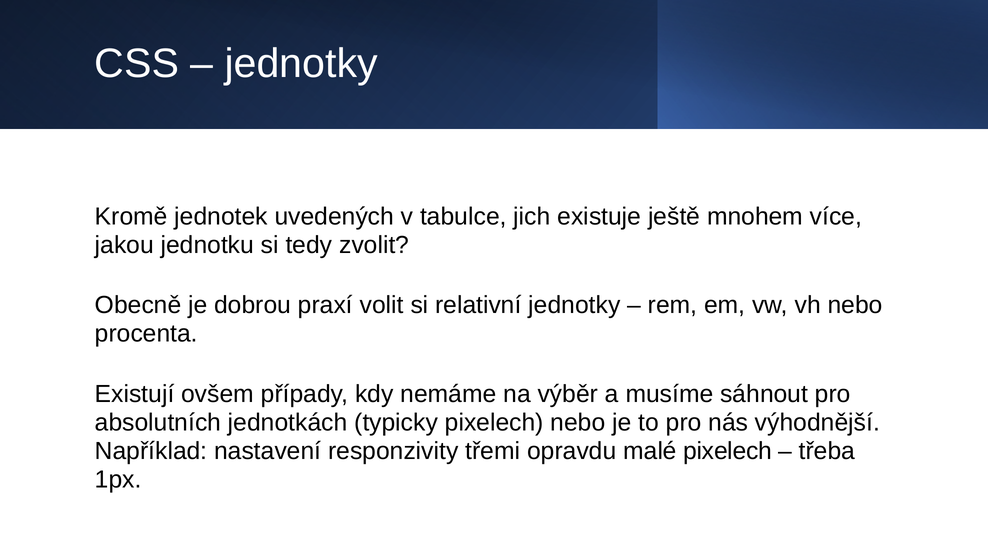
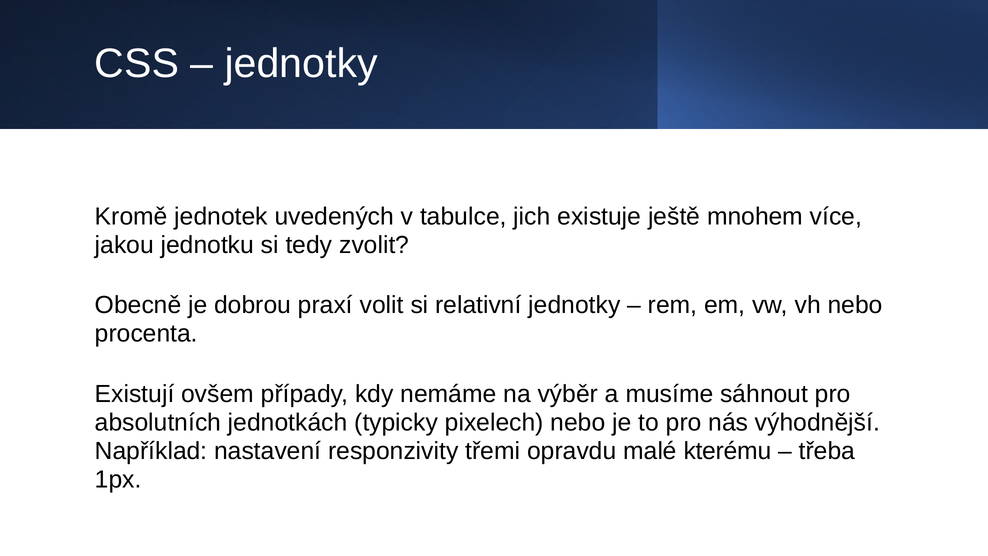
malé pixelech: pixelech -> kterému (728, 451)
